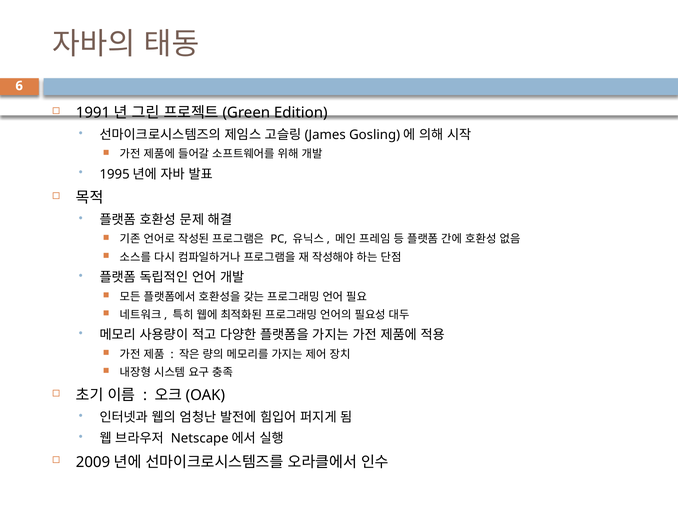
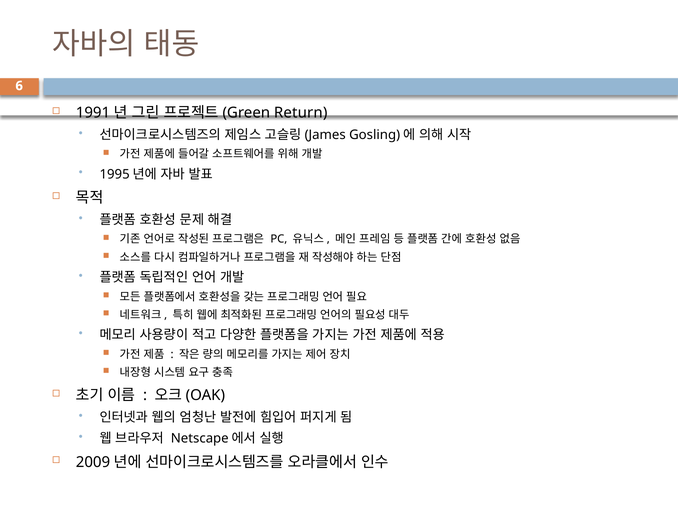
Edition: Edition -> Return (301, 113)
